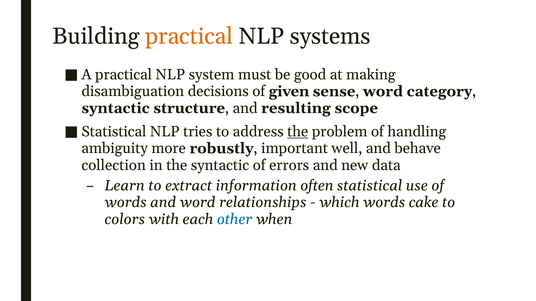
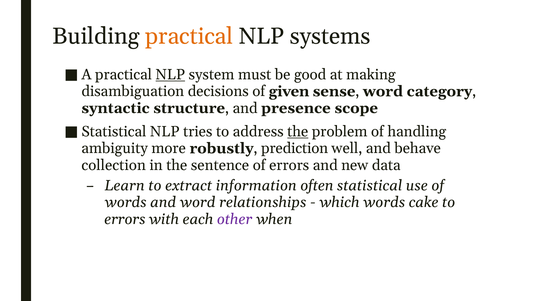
NLP underline: none -> present (170, 75)
resulting: resulting -> presence (296, 108)
important: important -> prediction (295, 149)
the syntactic: syntactic -> sentence (220, 165)
colors: colors -> errors (125, 220)
other colour: blue -> purple (235, 220)
